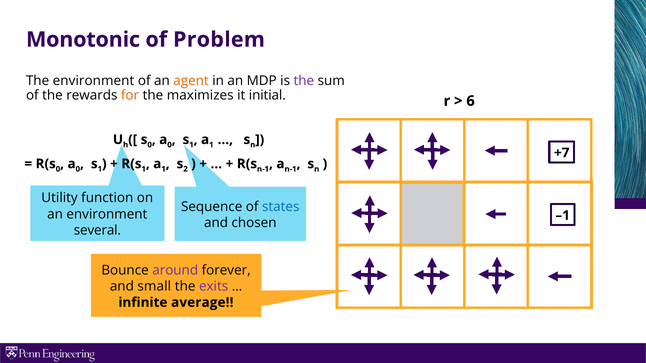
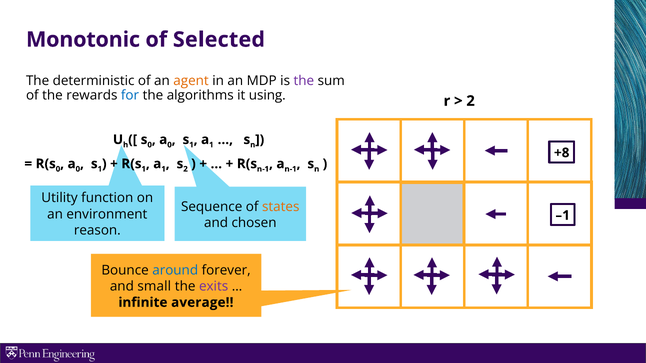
Problem: Problem -> Selected (219, 40)
The environment: environment -> deterministic (94, 81)
for colour: orange -> blue (130, 96)
maximizes: maximizes -> algorithms (200, 96)
initial: initial -> using (267, 96)
6: 6 -> 2 (471, 101)
+7: +7 -> +8 (562, 153)
states colour: blue -> orange (281, 207)
several: several -> reason (97, 231)
around colour: purple -> blue (175, 270)
